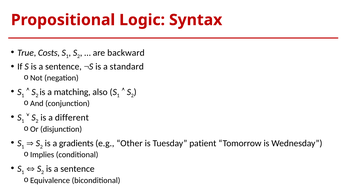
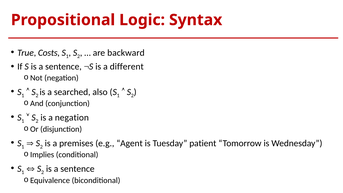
standard: standard -> different (127, 67)
matching: matching -> searched (72, 92)
a different: different -> negation (72, 118)
gradients: gradients -> premises (76, 143)
Other: Other -> Agent (130, 143)
